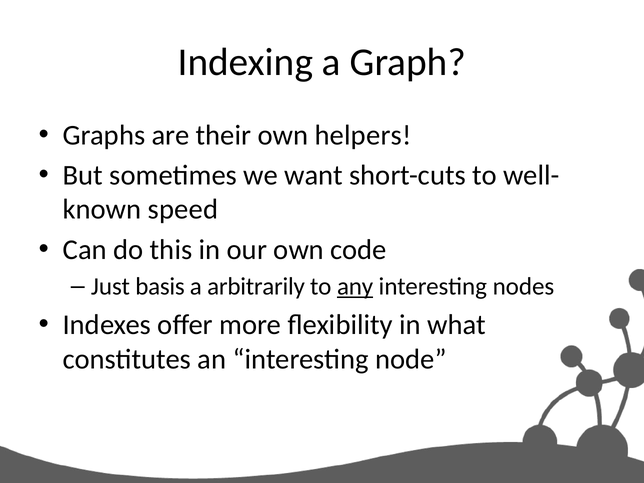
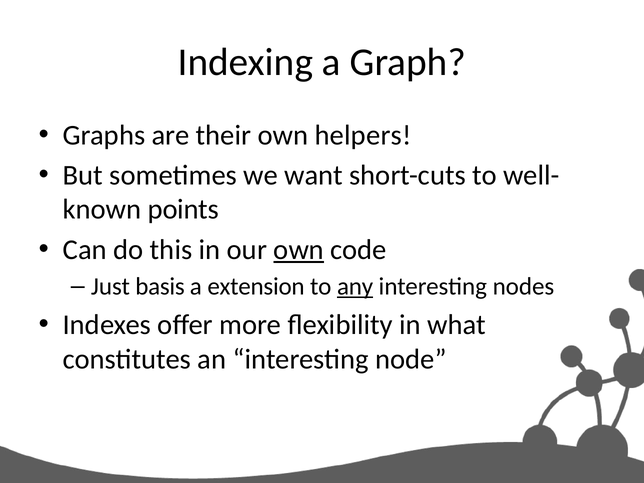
speed: speed -> points (183, 210)
own underline: none -> present (299, 250)
arbitrarily: arbitrarily -> extension (256, 287)
